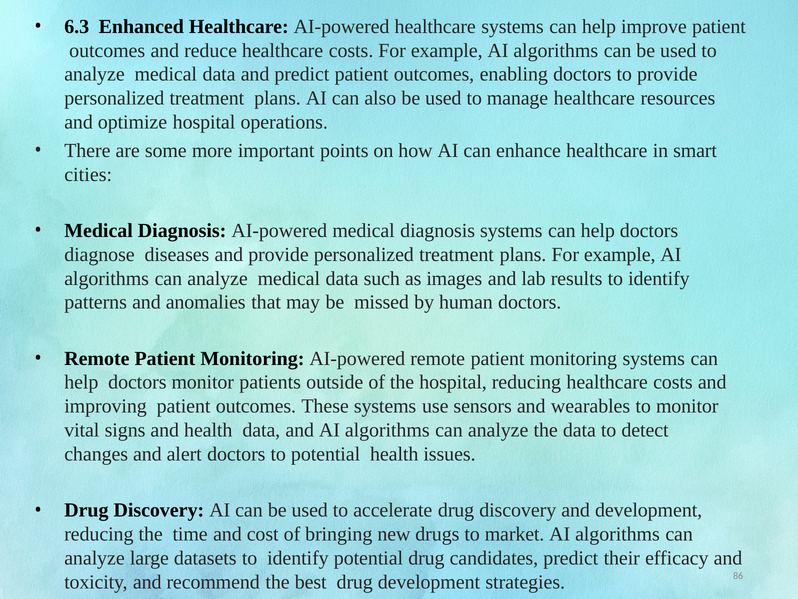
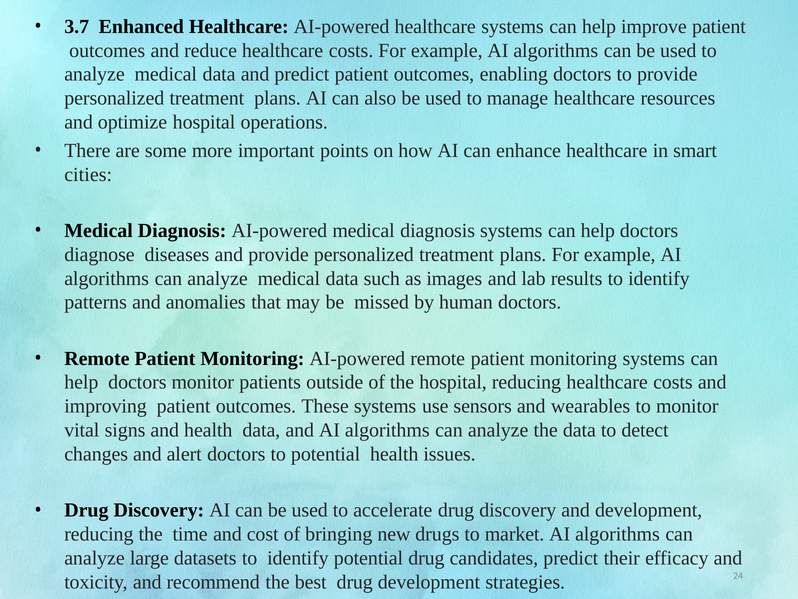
6.3: 6.3 -> 3.7 (77, 26)
86: 86 -> 24 (738, 575)
